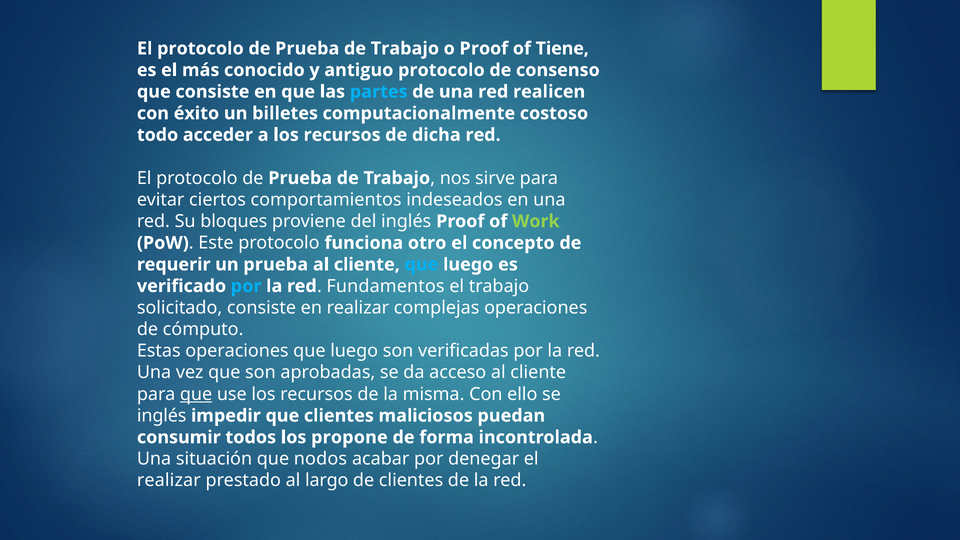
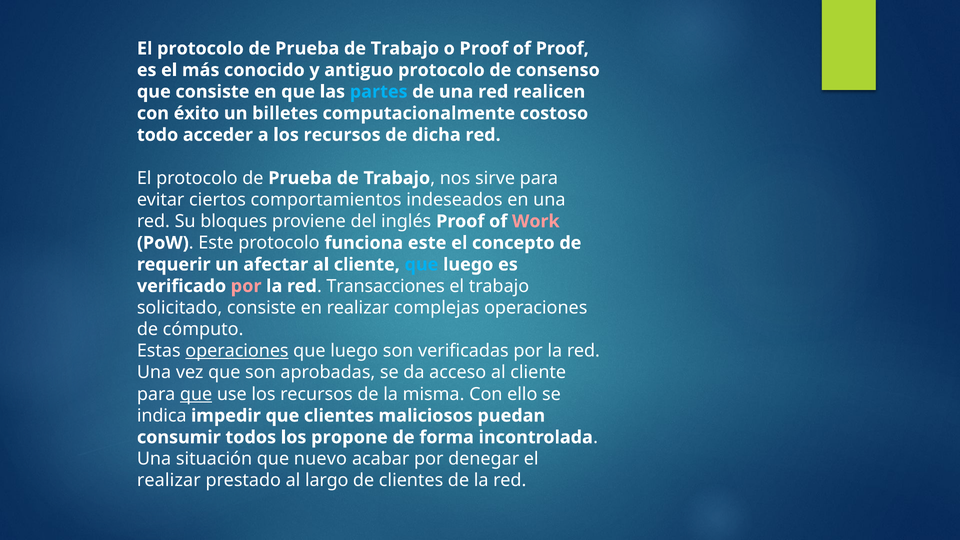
of Tiene: Tiene -> Proof (562, 49)
Work colour: light green -> pink (536, 221)
funciona otro: otro -> este (427, 243)
un prueba: prueba -> afectar (276, 265)
por colour: light blue -> pink (246, 286)
Fundamentos: Fundamentos -> Transacciones (386, 286)
operaciones underline: none -> present (237, 351)
inglés: inglés -> indica (162, 416)
nodos: nodos -> nuevo (320, 459)
